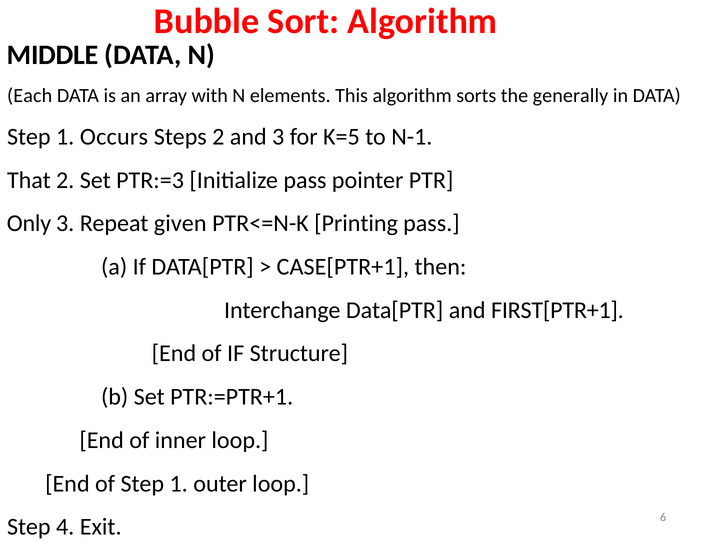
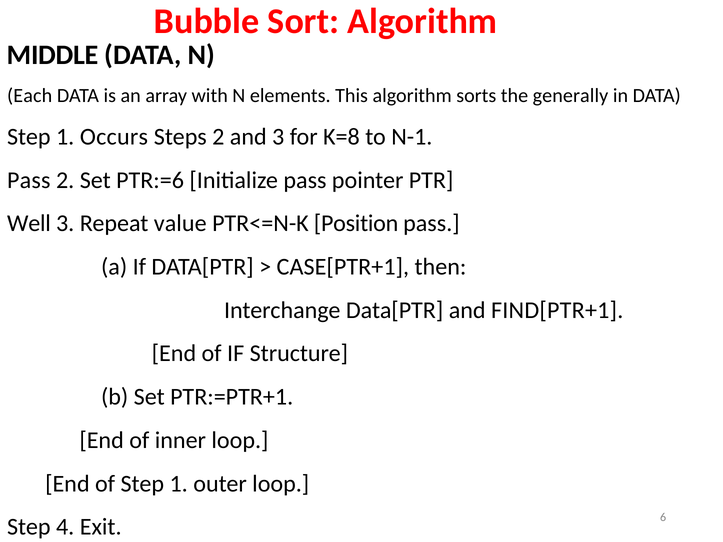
K=5: K=5 -> K=8 (341, 137)
That: That -> Pass (29, 180)
PTR:=3: PTR:=3 -> PTR:=6 (150, 180)
Only: Only -> Well (29, 224)
given: given -> value (180, 224)
Printing: Printing -> Position (356, 224)
FIRST[PTR+1: FIRST[PTR+1 -> FIND[PTR+1 (557, 310)
